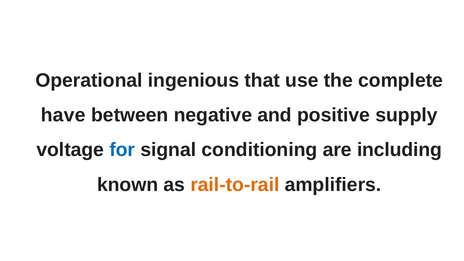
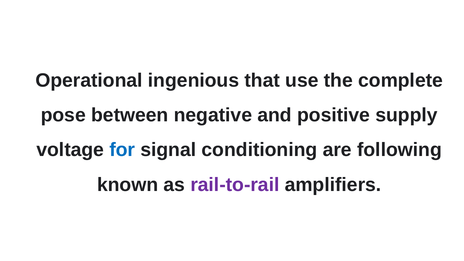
have: have -> pose (63, 115)
including: including -> following (399, 150)
rail-to-rail colour: orange -> purple (235, 185)
